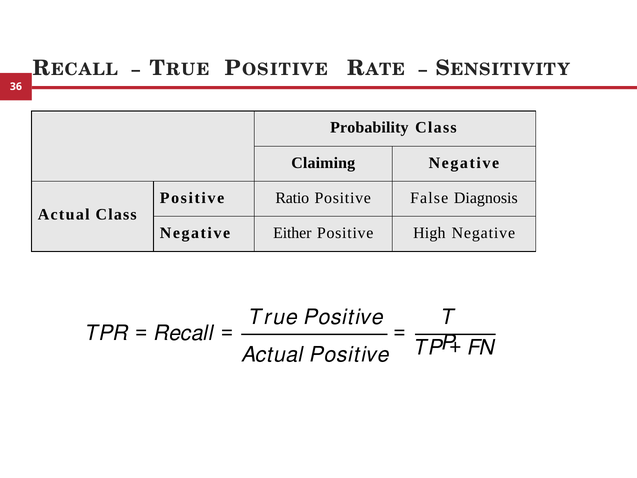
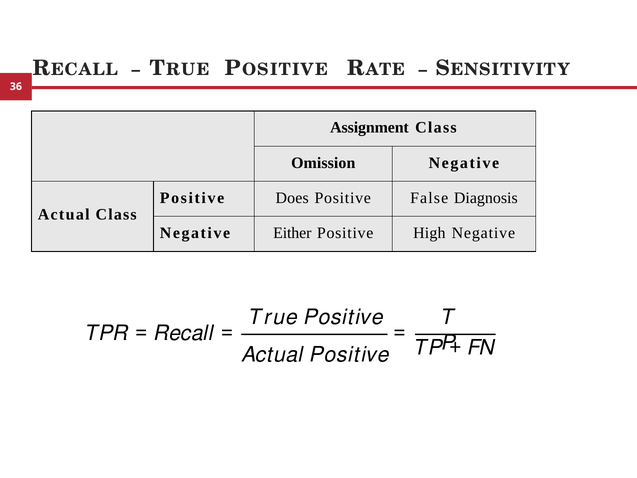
Probability: Probability -> Assignment (370, 128)
Claiming: Claiming -> Omission (323, 163)
Ratio: Ratio -> Does (292, 198)
